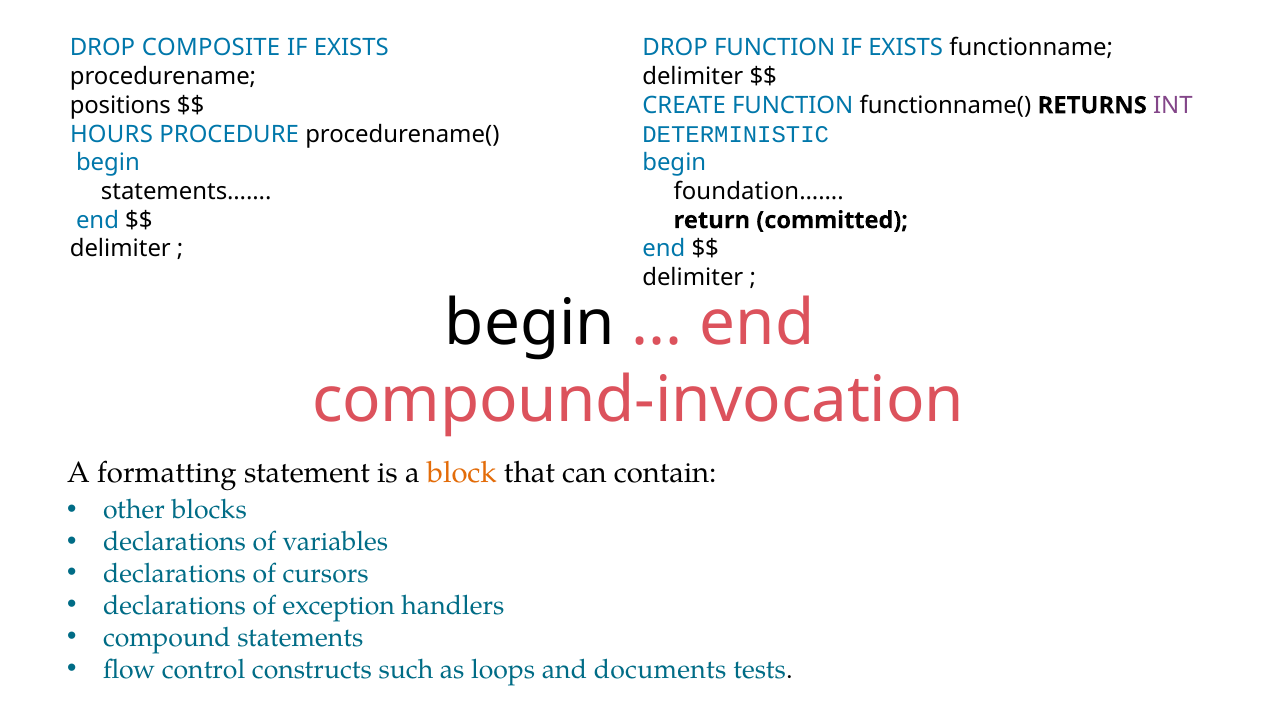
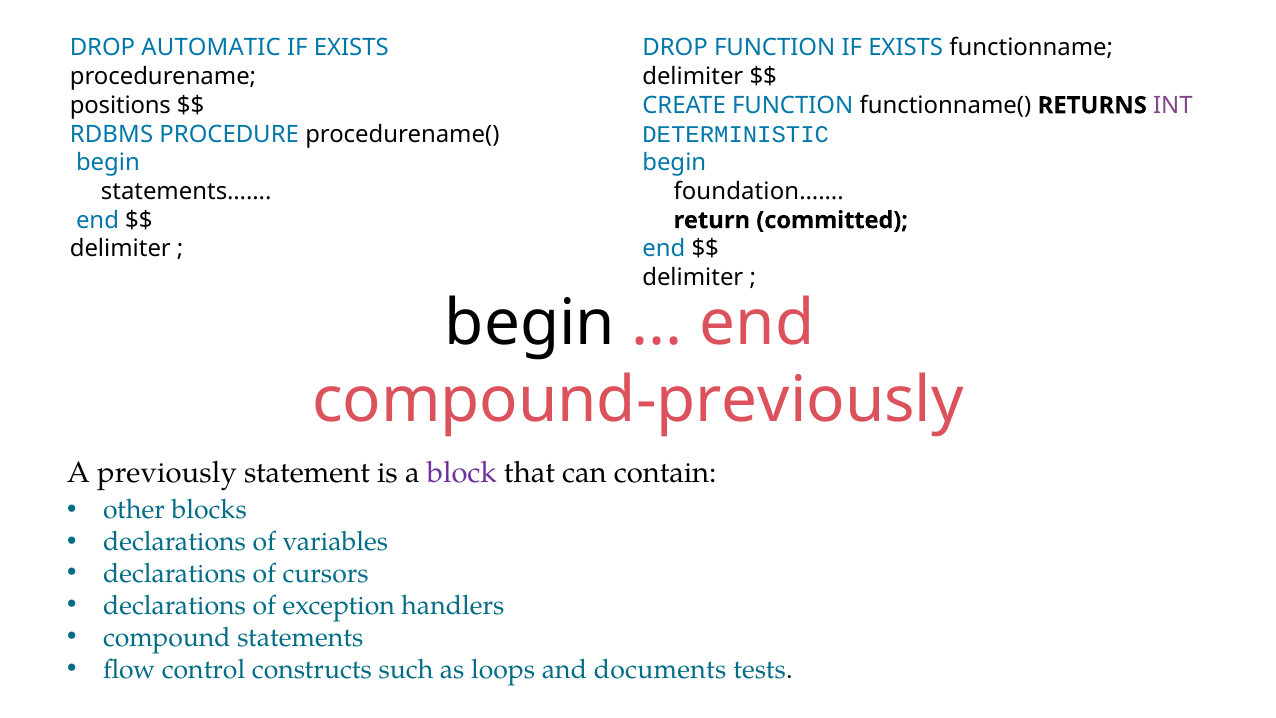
COMPOSITE: COMPOSITE -> AUTOMATIC (211, 48)
HOURS: HOURS -> RDBMS (112, 134)
compound-invocation: compound-invocation -> compound-previously (638, 400)
formatting: formatting -> previously (167, 473)
block colour: orange -> purple (462, 473)
